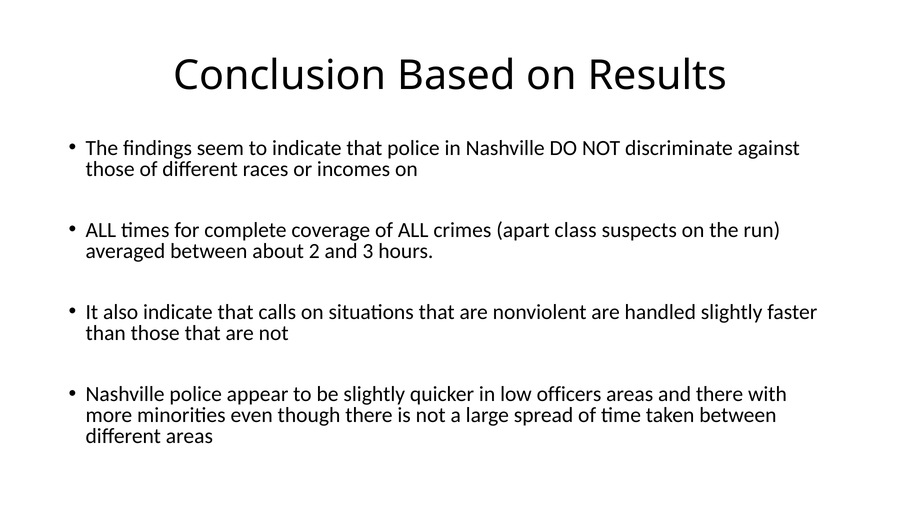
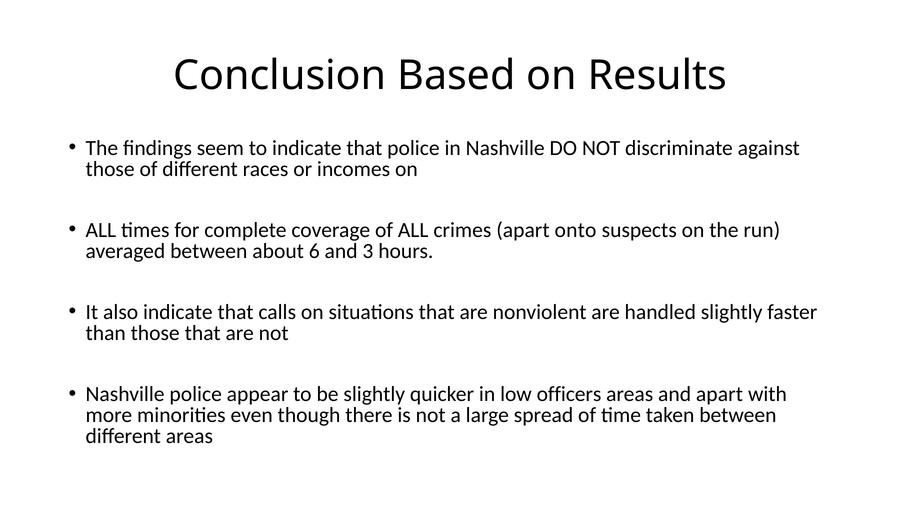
class: class -> onto (576, 230)
2: 2 -> 6 (314, 251)
and there: there -> apart (719, 394)
